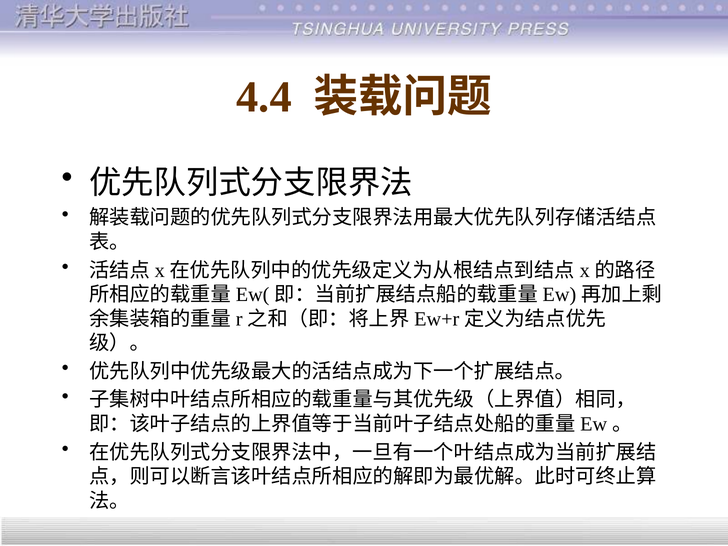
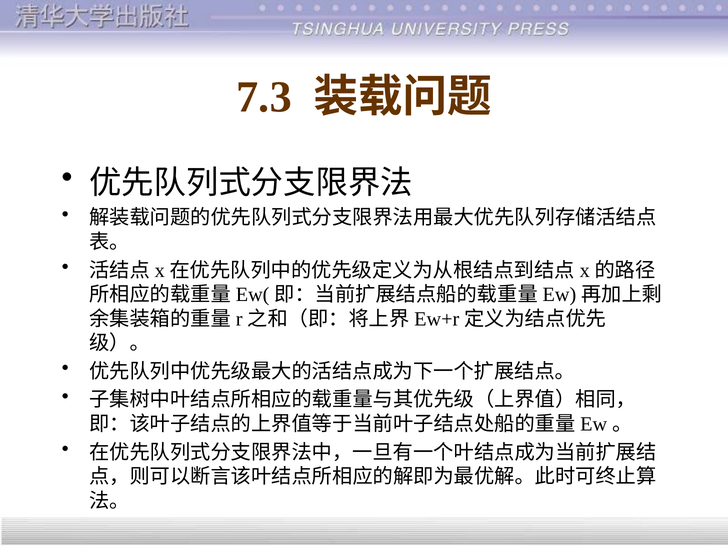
4.4: 4.4 -> 7.3 (264, 97)
